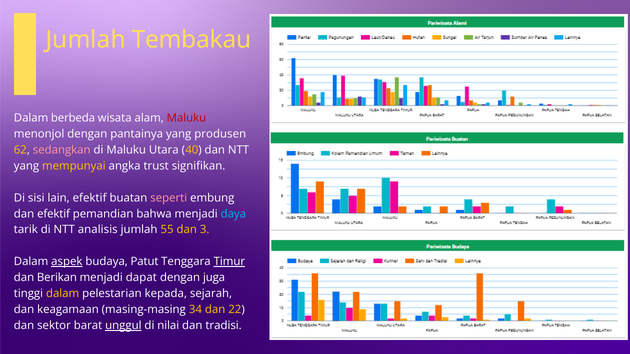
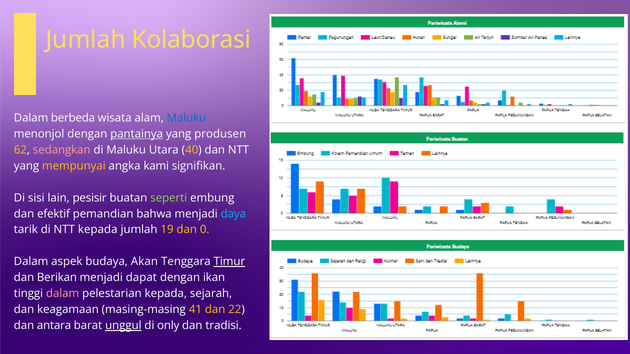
Tembakau: Tembakau -> Kolaborasi (191, 40)
Maluku colour: red -> blue (186, 118)
pantainya underline: none -> present (137, 134)
trust: trust -> kami (156, 166)
lain efektif: efektif -> pesisir (90, 198)
seperti colour: pink -> light green (169, 198)
NTT analisis: analisis -> kepada (98, 230)
55: 55 -> 19 (167, 230)
3: 3 -> 0 (205, 230)
aspek underline: present -> none (67, 262)
Patut: Patut -> Akan (144, 262)
juga: juga -> ikan (214, 278)
dalam colour: yellow -> pink (63, 294)
34: 34 -> 41 (195, 310)
sektor: sektor -> antara (54, 326)
nilai: nilai -> only (168, 326)
